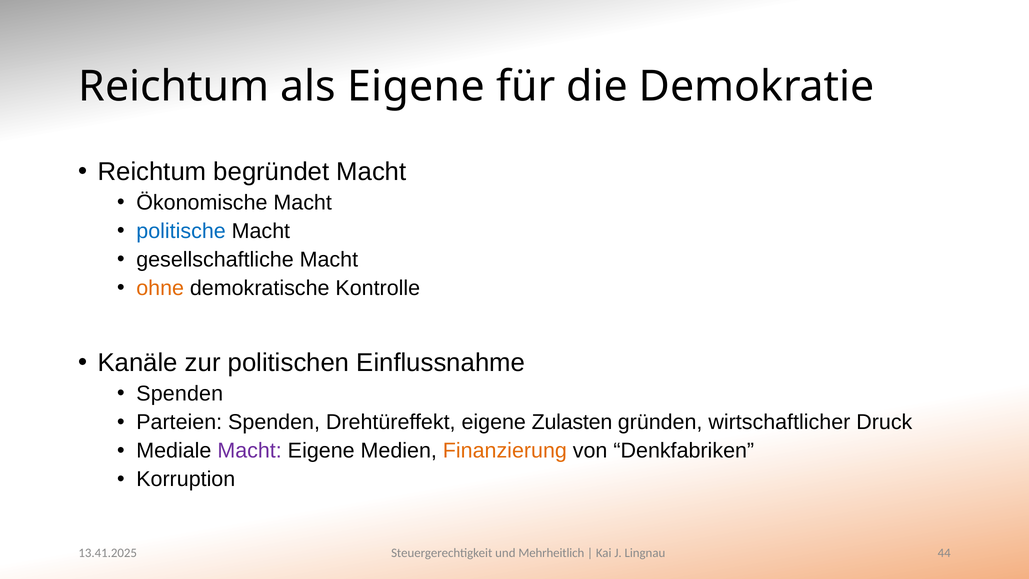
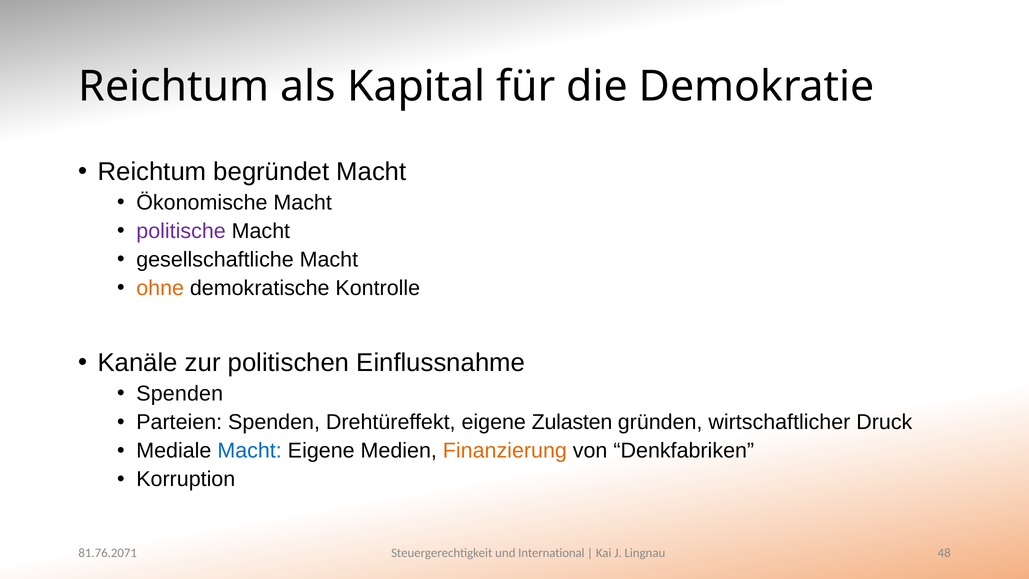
als Eigene: Eigene -> Kapital (416, 86)
politische colour: blue -> purple (181, 231)
Macht colour: purple -> blue (250, 451)
Mehrheitlich: Mehrheitlich -> International (551, 553)
44: 44 -> 48 (944, 553)
13.41.2025: 13.41.2025 -> 81.76.2071 (108, 553)
